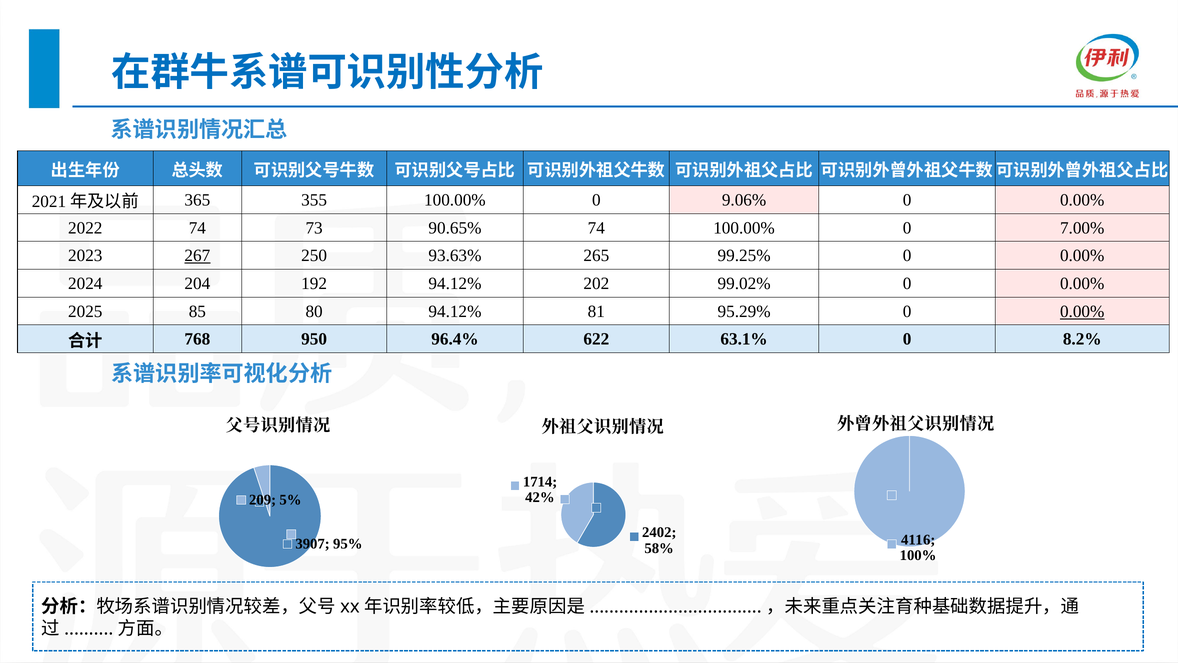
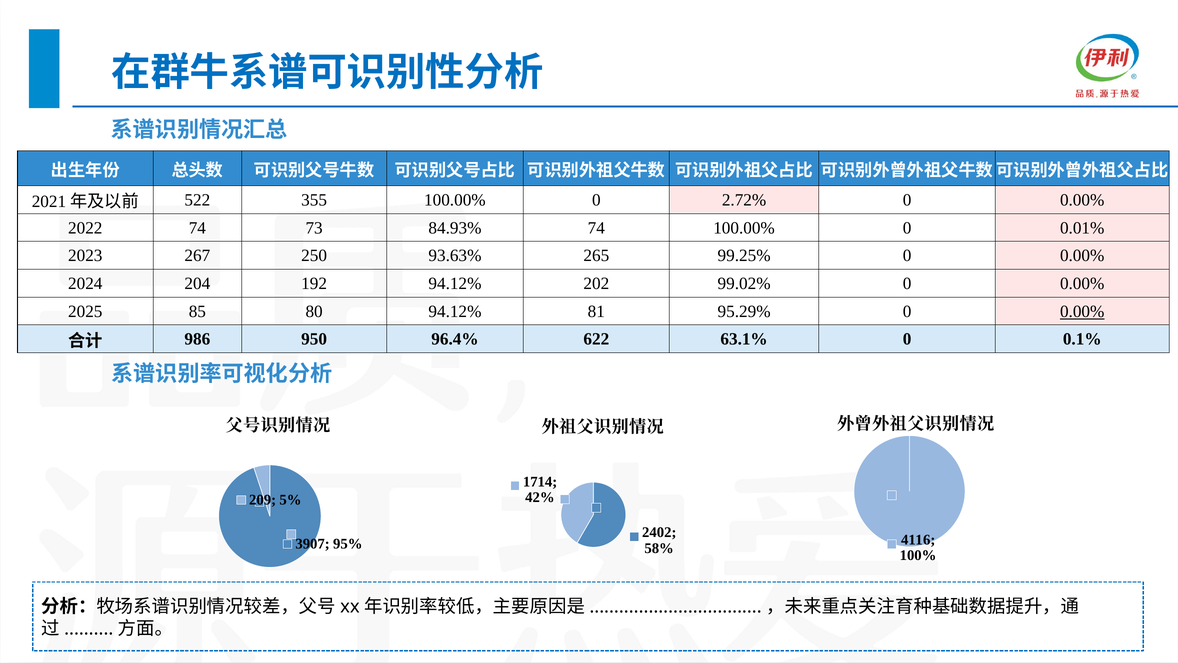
365: 365 -> 522 (197, 200)
9.06%: 9.06% -> 2.72% (744, 200)
90.65%: 90.65% -> 84.93% (455, 228)
7.00%: 7.00% -> 0.01% (1082, 228)
267 underline: present -> none (197, 256)
768: 768 -> 986 (197, 339)
8.2%: 8.2% -> 0.1% (1082, 339)
